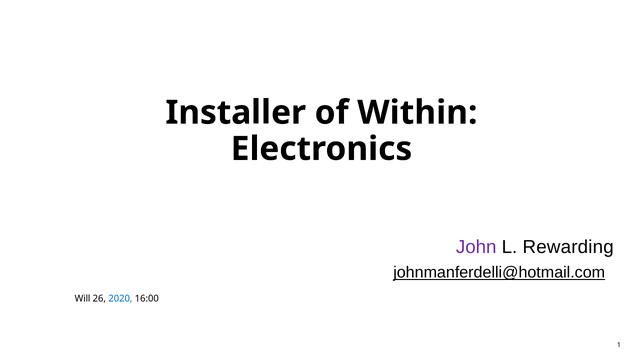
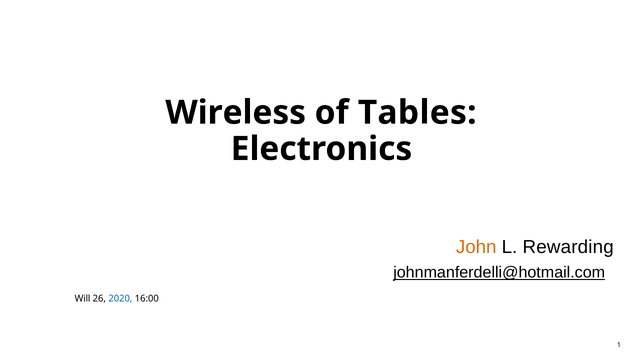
Installer: Installer -> Wireless (236, 113)
Within: Within -> Tables (417, 113)
John colour: purple -> orange (476, 247)
